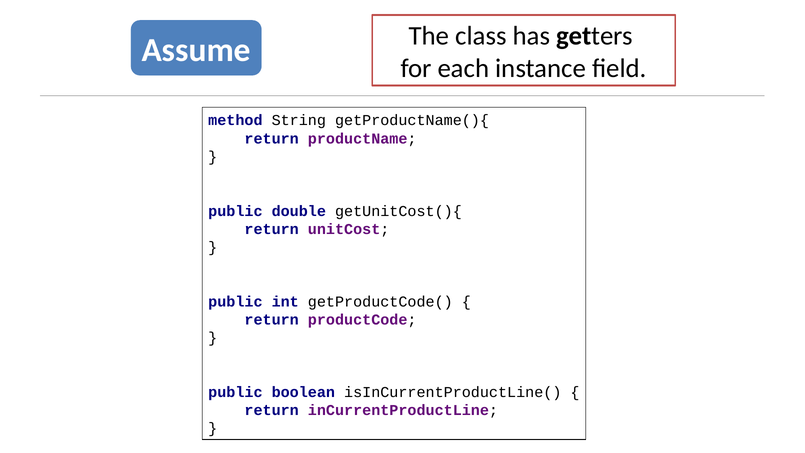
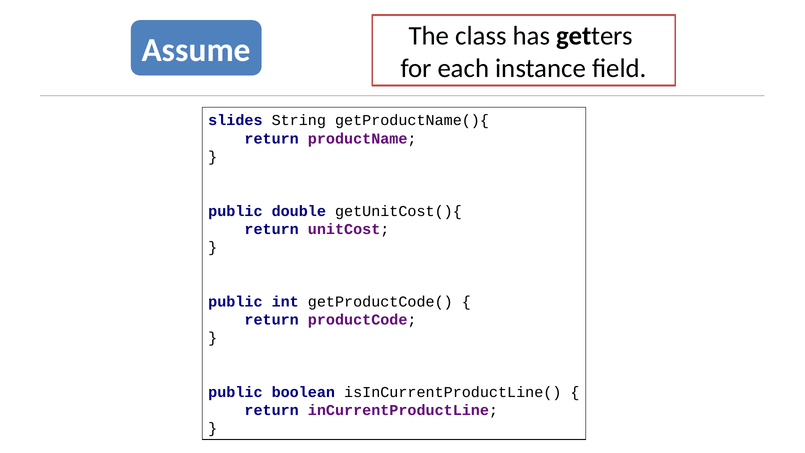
method: method -> slides (235, 120)
